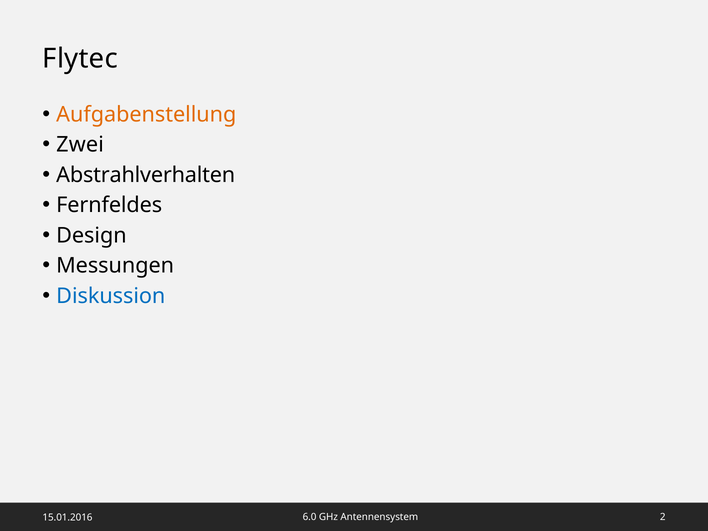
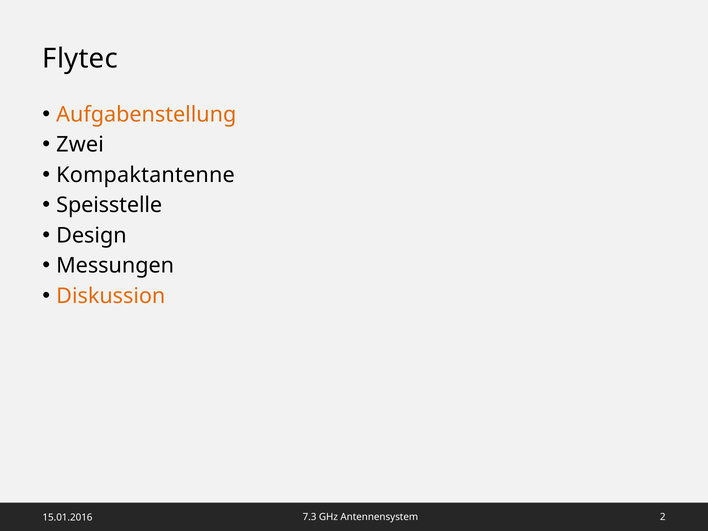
Abstrahlverhalten: Abstrahlverhalten -> Kompaktantenne (146, 175)
Fernfeldes: Fernfeldes -> Speisstelle (109, 205)
Diskussion colour: blue -> orange (111, 296)
6.0: 6.0 -> 7.3 (310, 517)
